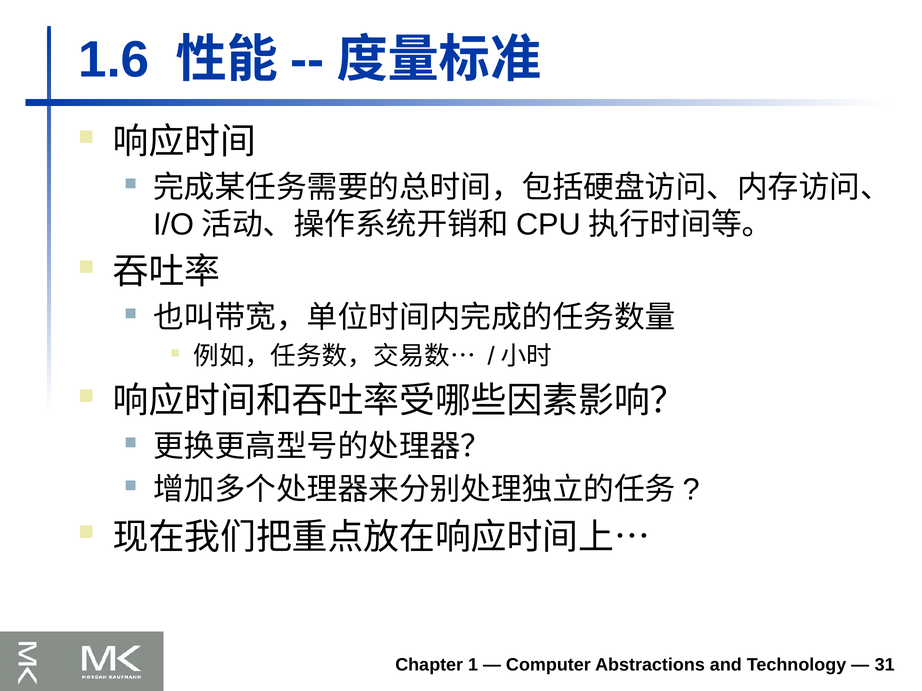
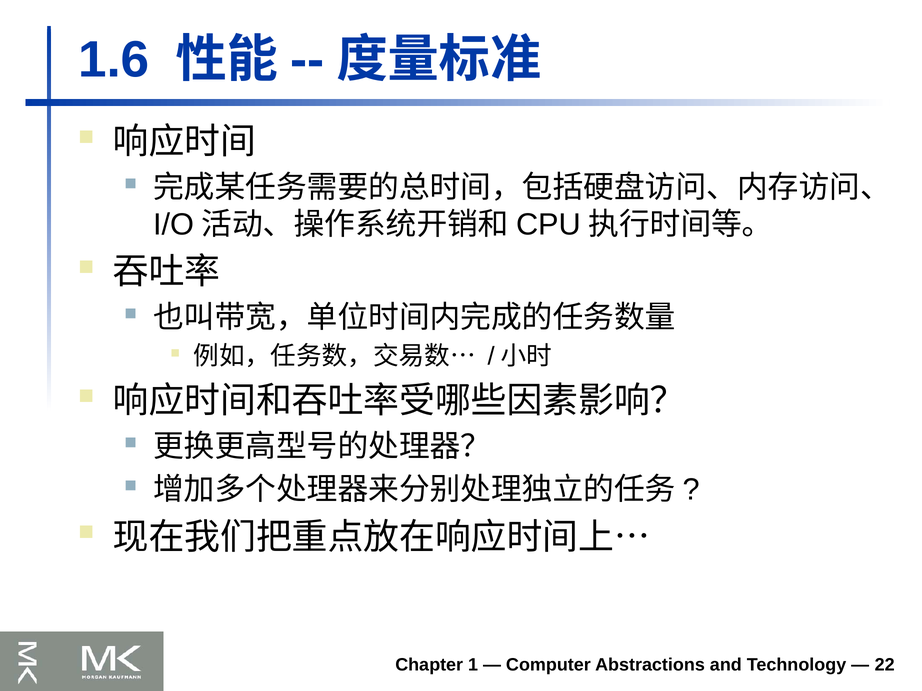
31: 31 -> 22 (885, 666)
